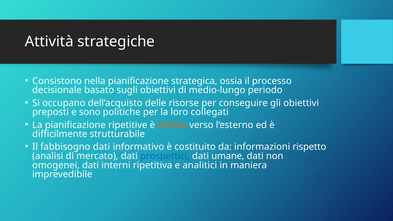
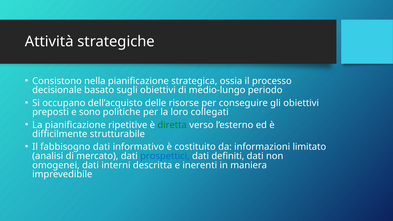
diretta colour: orange -> green (172, 125)
rispetto: rispetto -> limitato (309, 147)
umane: umane -> definiti (228, 156)
ripetitiva: ripetitiva -> descritta (153, 165)
analitici: analitici -> inerenti (200, 165)
